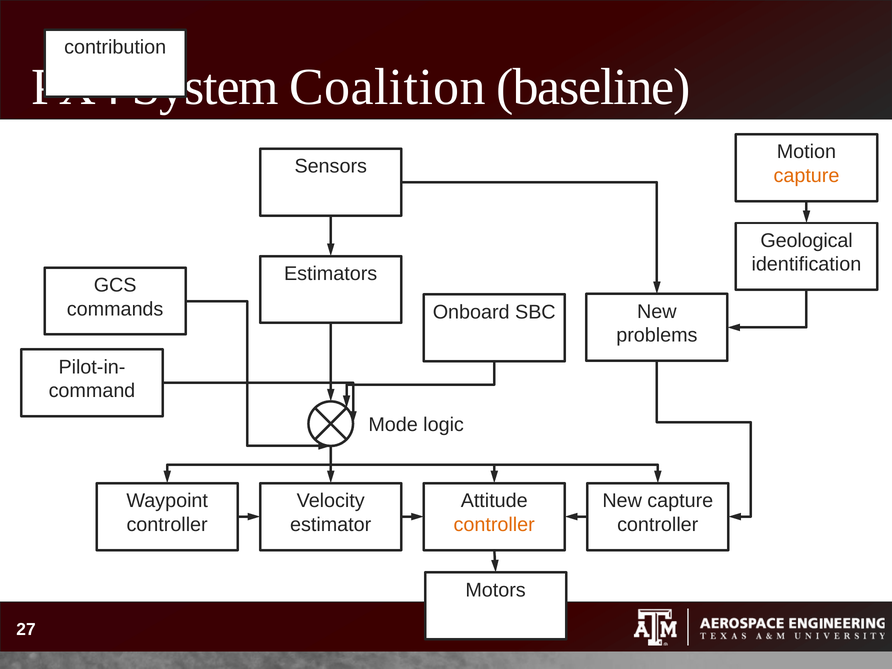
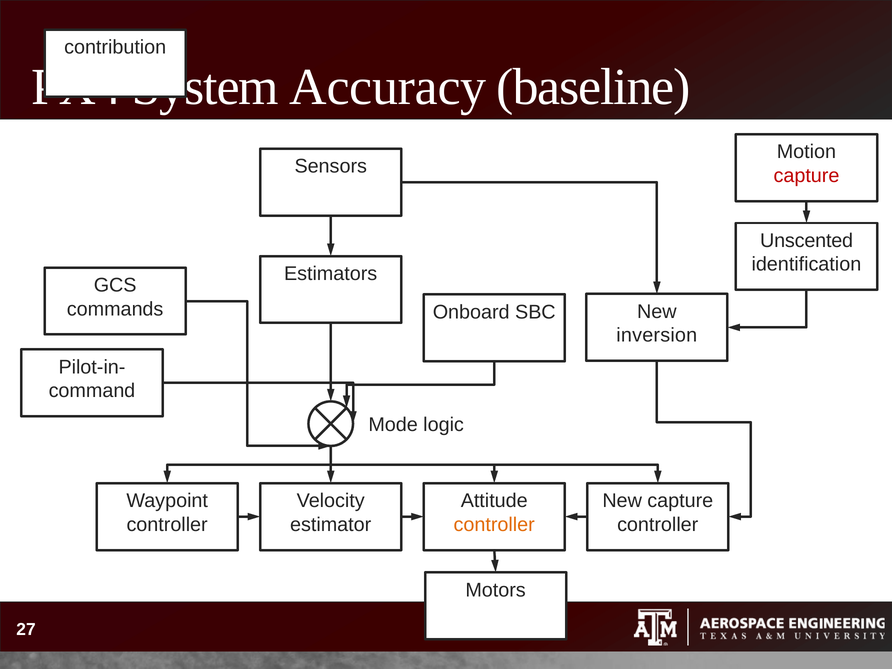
Coalition: Coalition -> Accuracy (388, 87)
capture colour: orange -> red (807, 176)
Geological: Geological -> Unscented (807, 241)
problems: problems -> inversion (657, 335)
